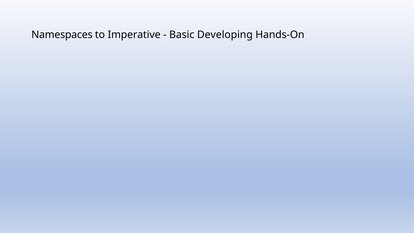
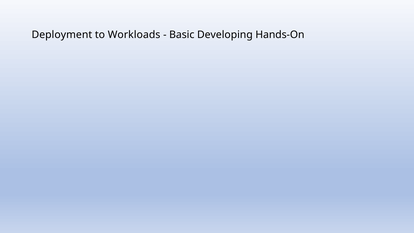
Namespaces: Namespaces -> Deployment (62, 35)
Imperative: Imperative -> Workloads (134, 35)
